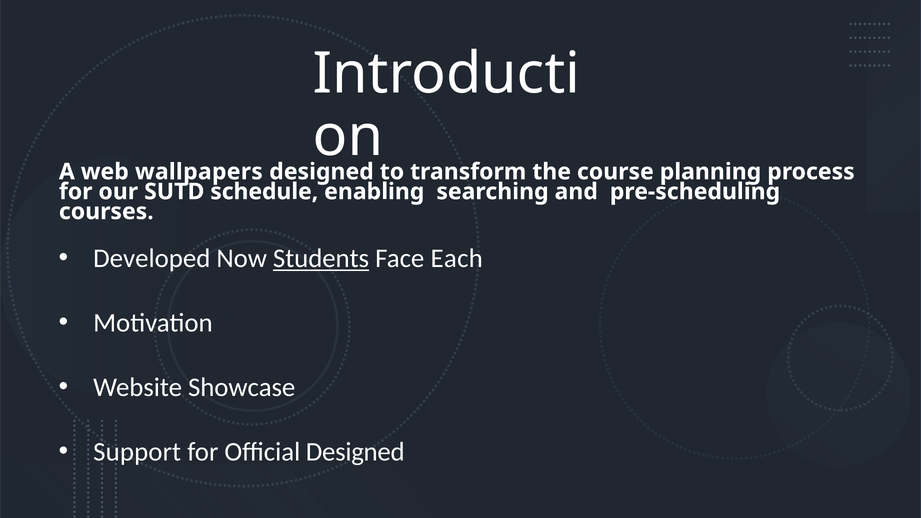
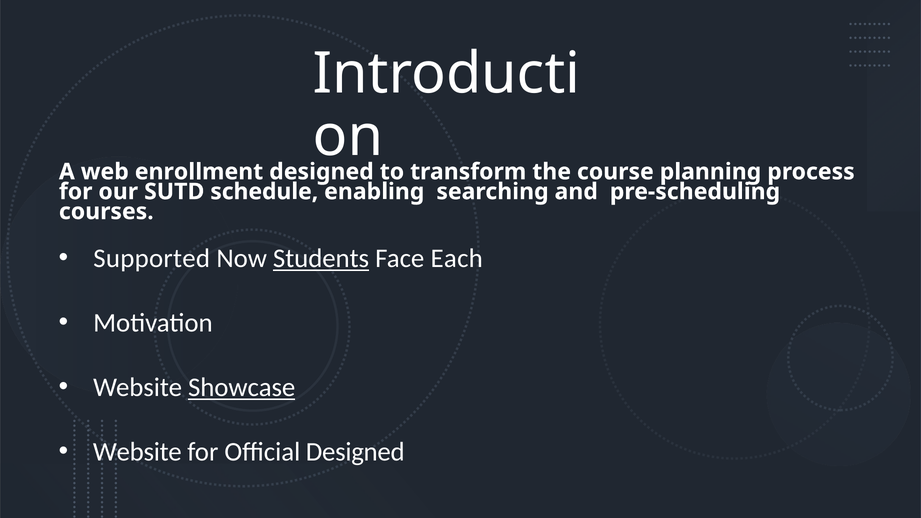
wallpapers: wallpapers -> enrollment (199, 172)
Developed: Developed -> Supported (152, 259)
Showcase underline: none -> present (242, 388)
Support: Support -> Website (137, 452)
